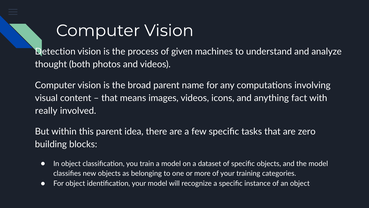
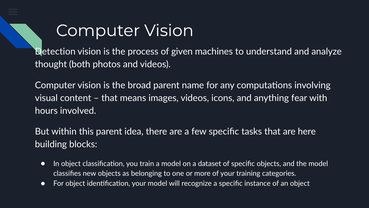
fact: fact -> fear (299, 98)
really: really -> hours (46, 111)
zero: zero -> here (307, 131)
